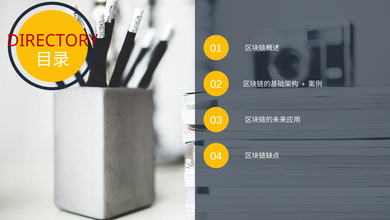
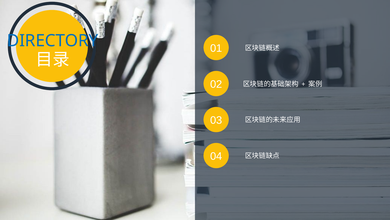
DIRECTORY colour: red -> blue (53, 41)
